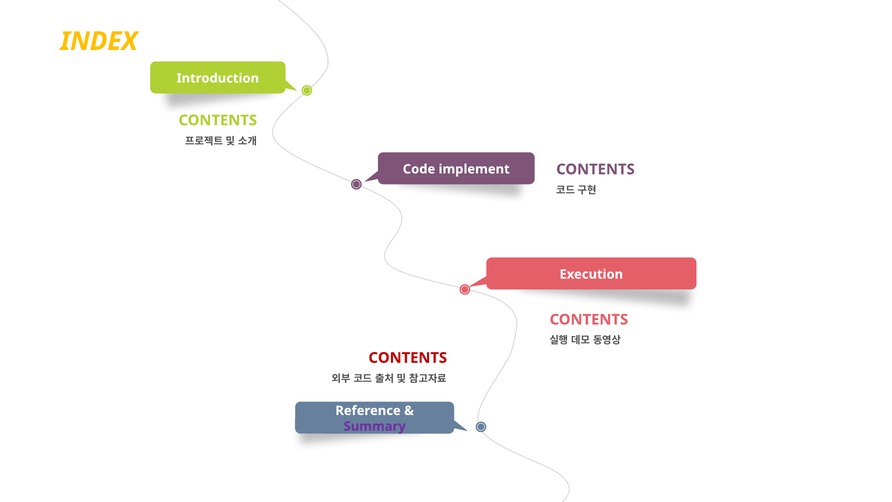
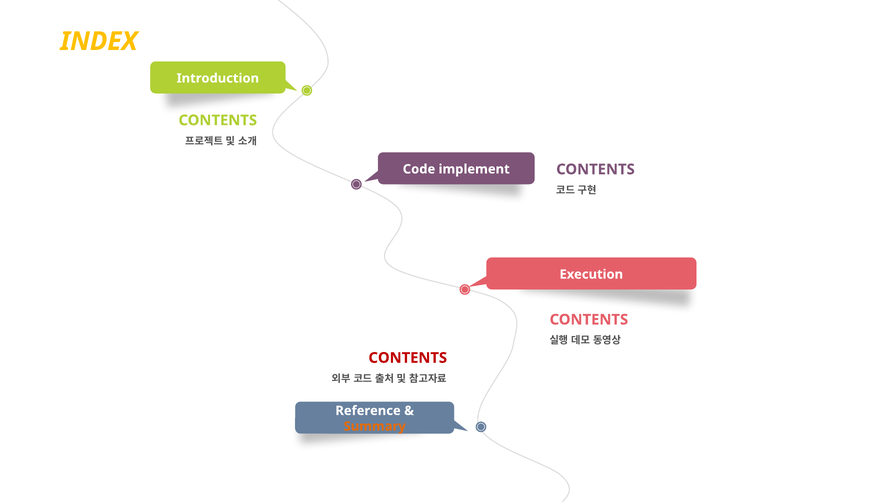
Summary colour: purple -> orange (375, 426)
